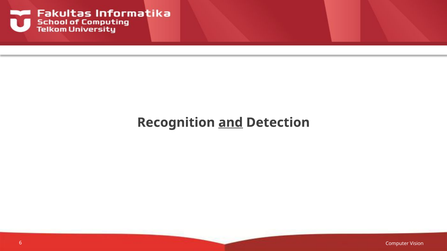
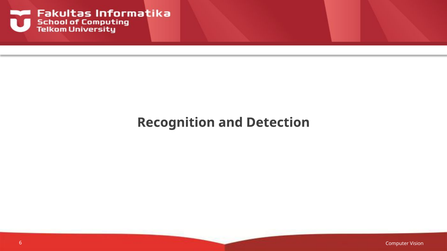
and underline: present -> none (231, 123)
